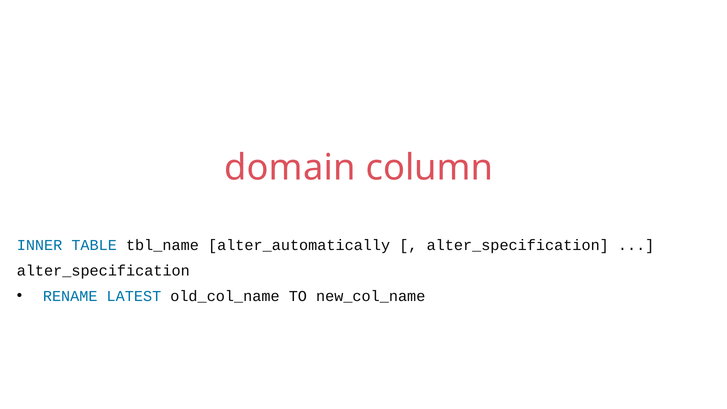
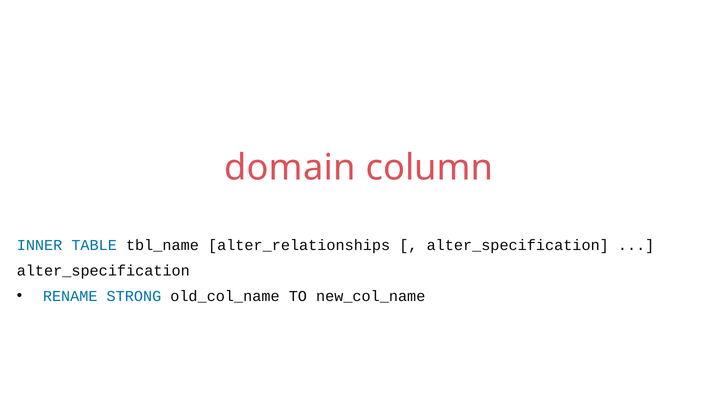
alter_automatically: alter_automatically -> alter_relationships (299, 245)
LATEST: LATEST -> STRONG (134, 296)
